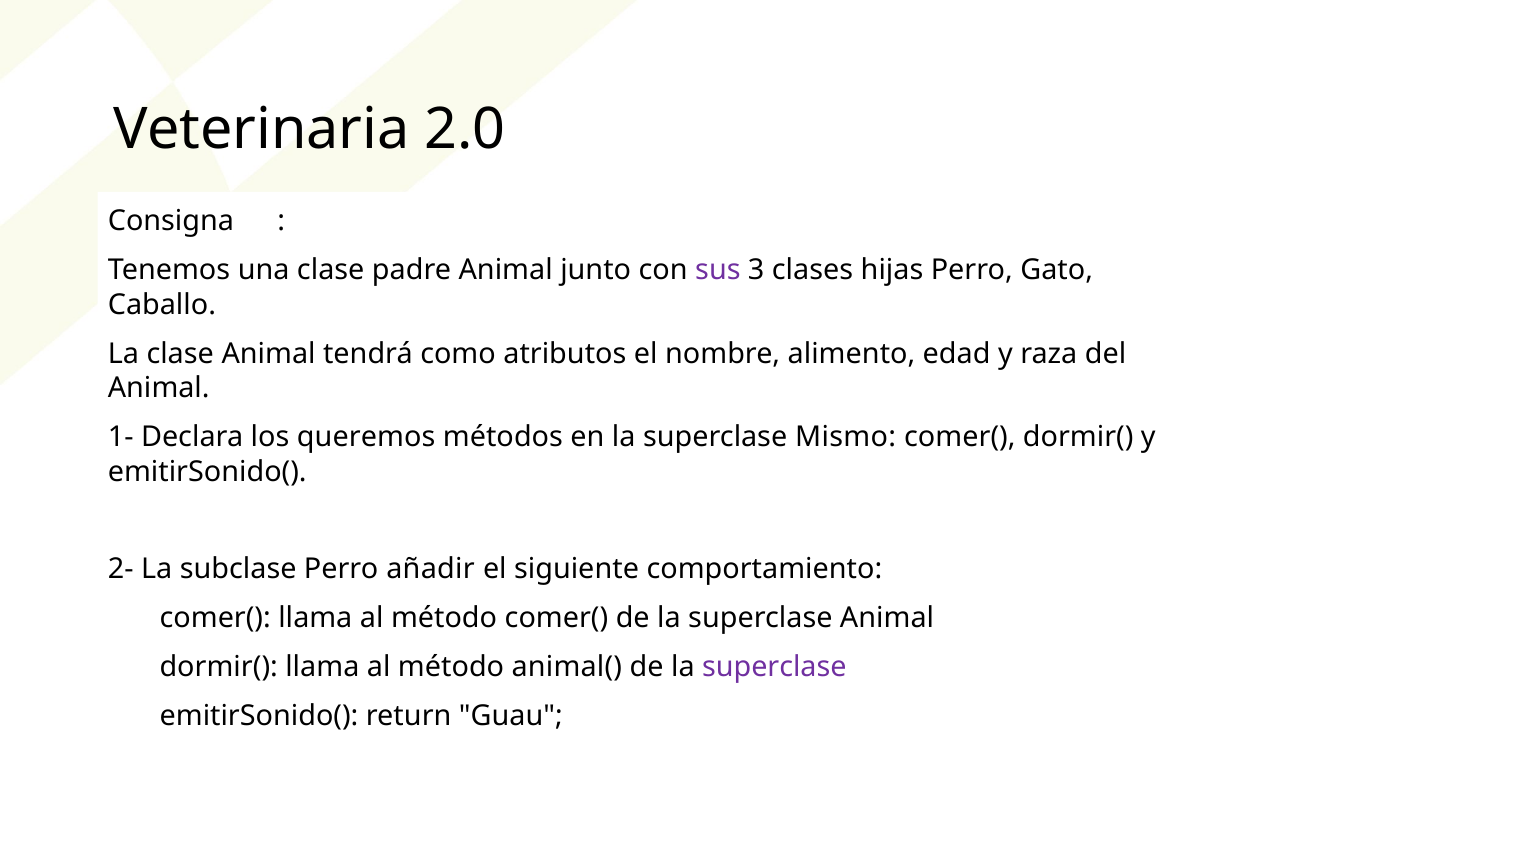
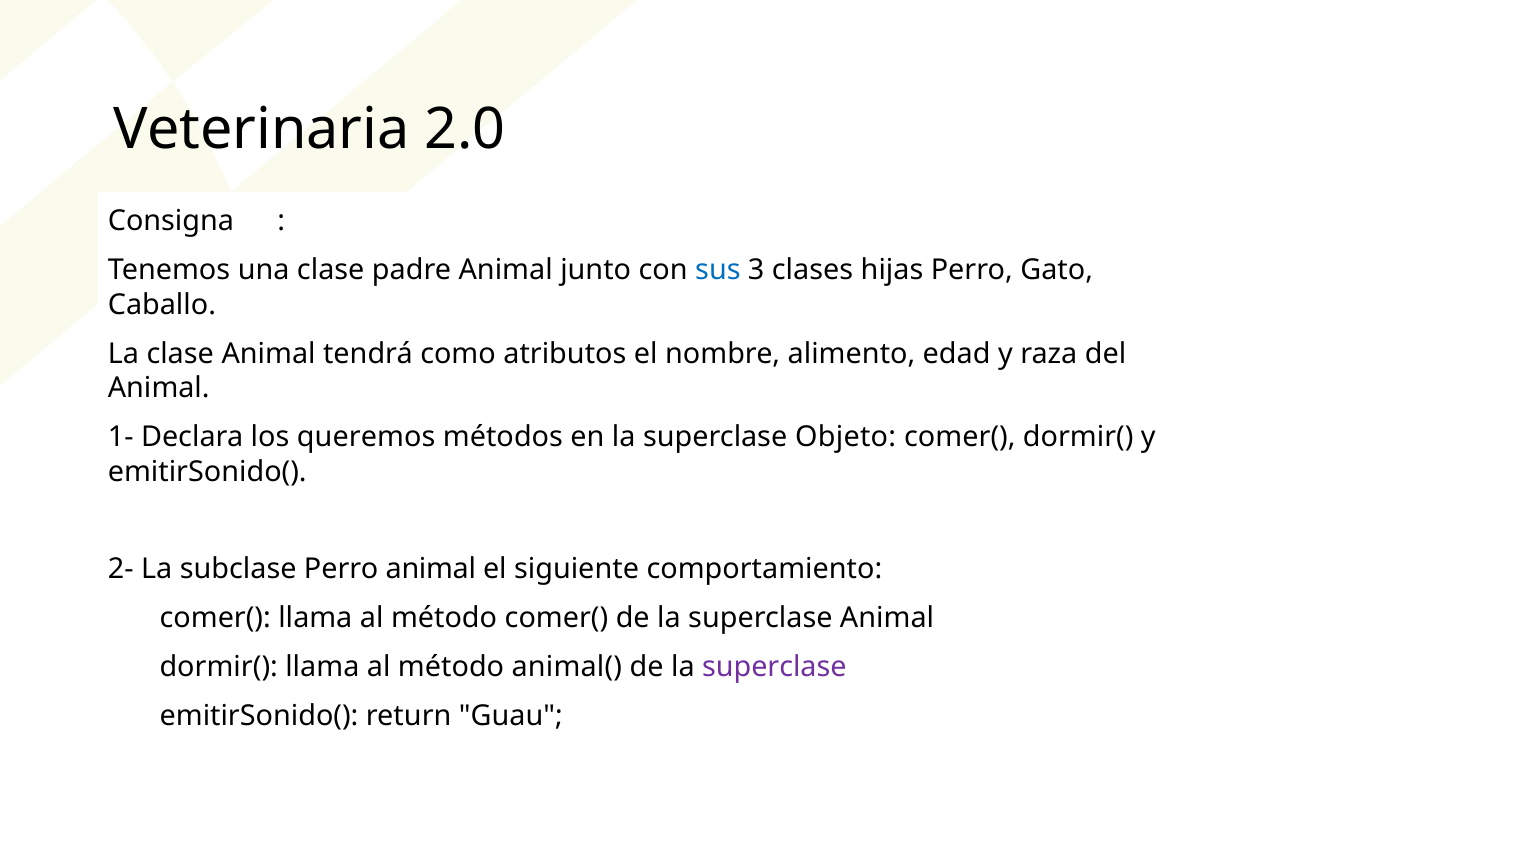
sus colour: purple -> blue (718, 270)
Mismo: Mismo -> Objeto (846, 437)
Perro añadir: añadir -> animal (431, 570)
